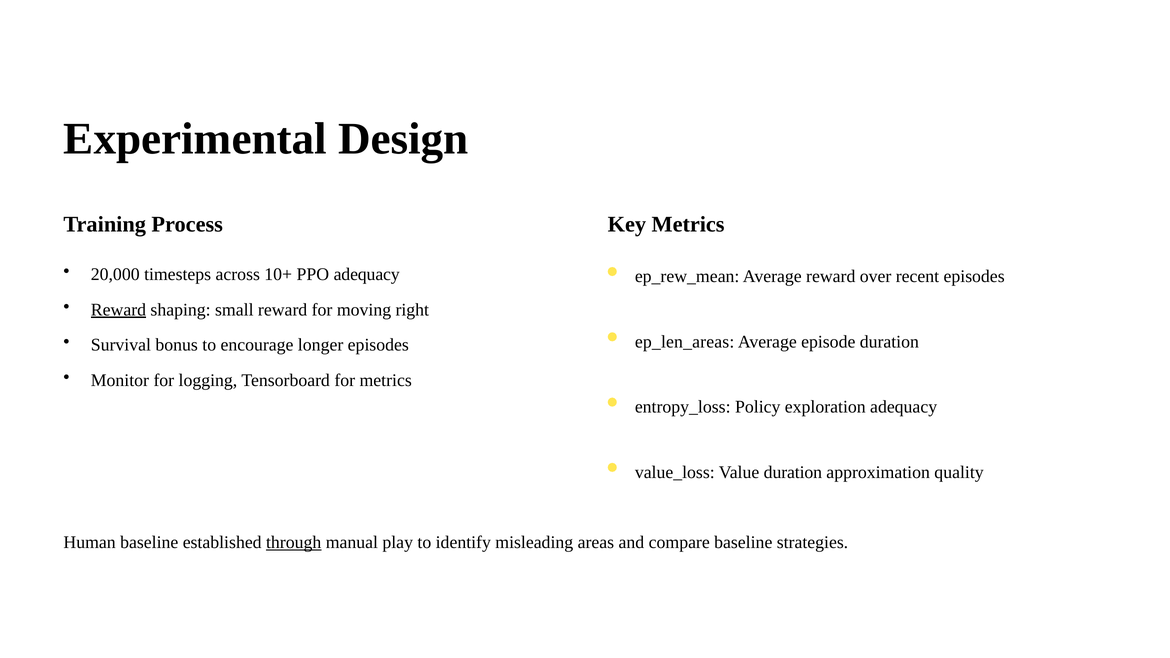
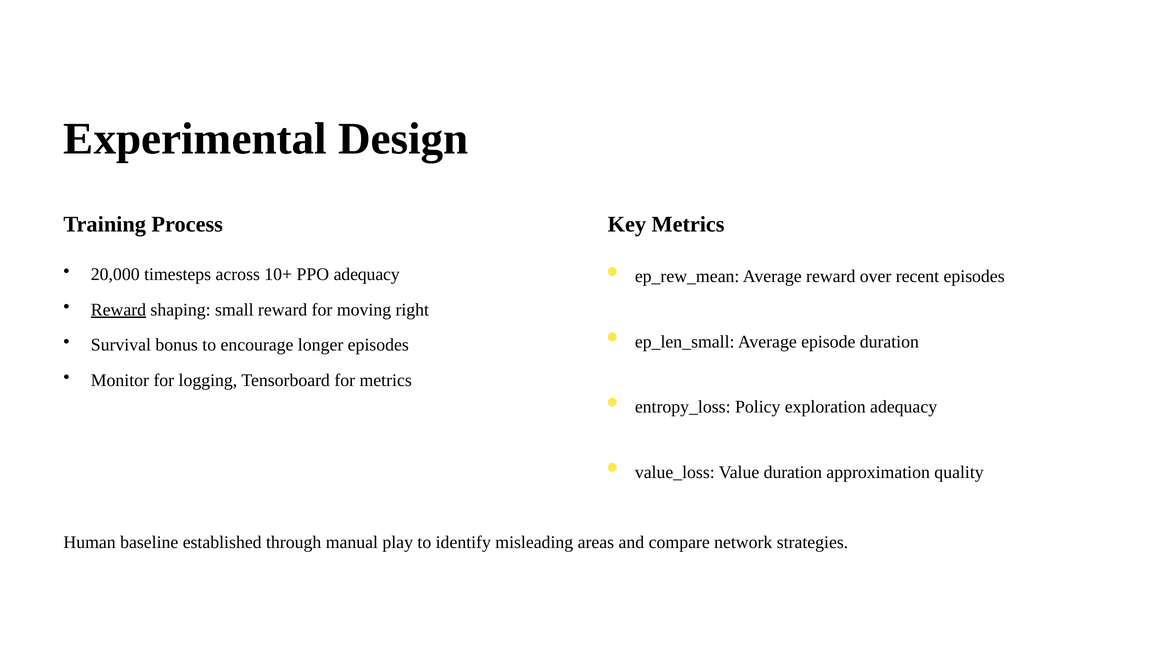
ep_len_areas: ep_len_areas -> ep_len_small (685, 342)
through underline: present -> none (294, 542)
compare baseline: baseline -> network (743, 542)
